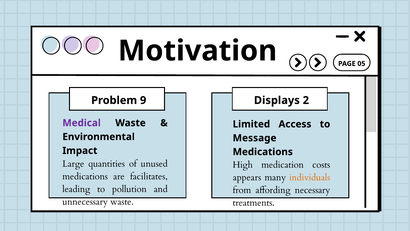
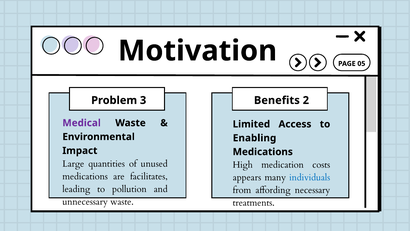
9: 9 -> 3 (143, 100)
Displays: Displays -> Benefits (277, 100)
Message: Message -> Enabling (255, 138)
individuals colour: orange -> blue (310, 177)
